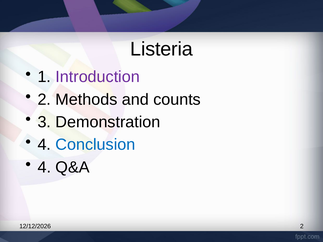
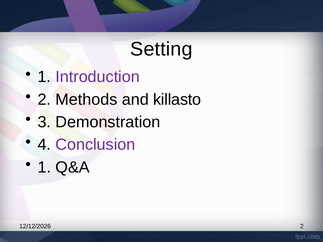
Listeria: Listeria -> Setting (161, 49)
counts: counts -> killasto (177, 100)
Conclusion colour: blue -> purple (95, 145)
4: 4 -> 1 (44, 167)
